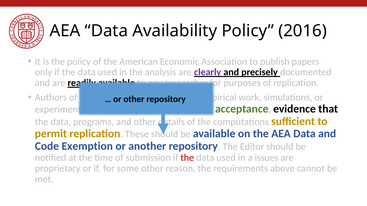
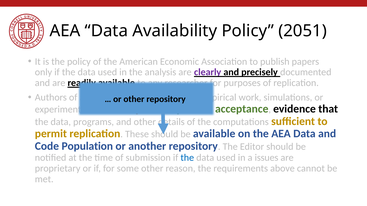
2016: 2016 -> 2051 (303, 31)
Exemption: Exemption -> Population (87, 146)
the colour: red -> blue (187, 158)
